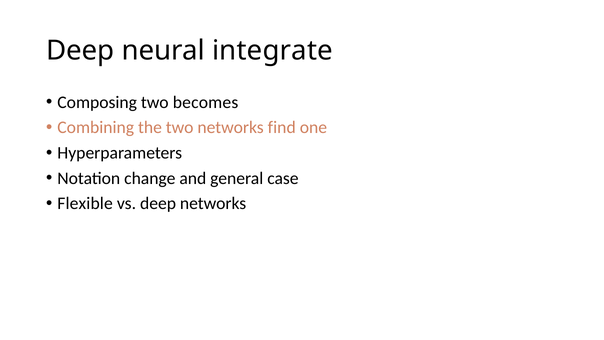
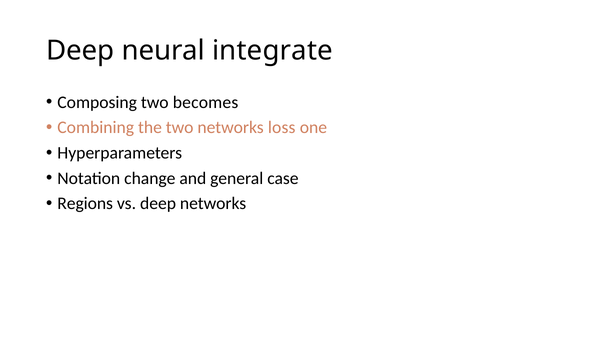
find: find -> loss (282, 127)
Flexible: Flexible -> Regions (85, 203)
